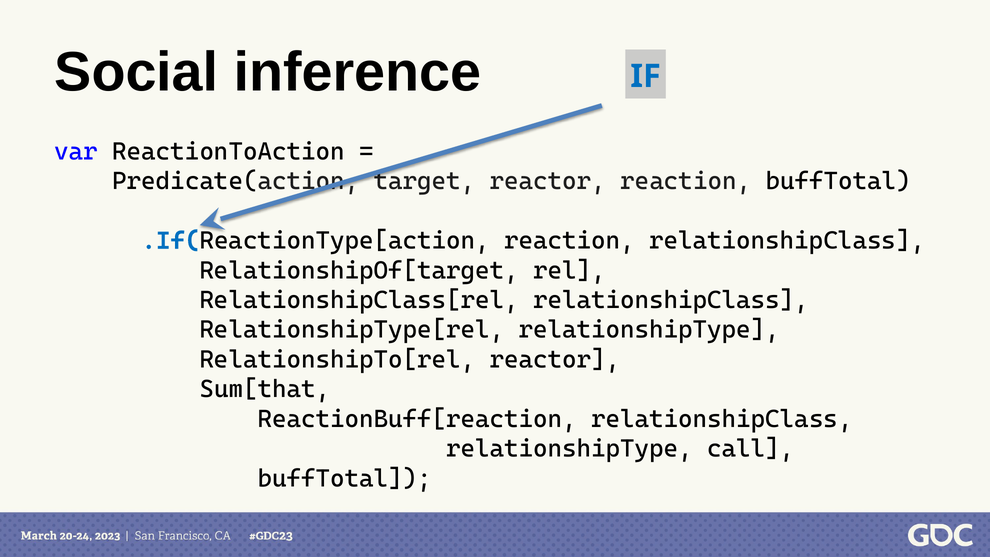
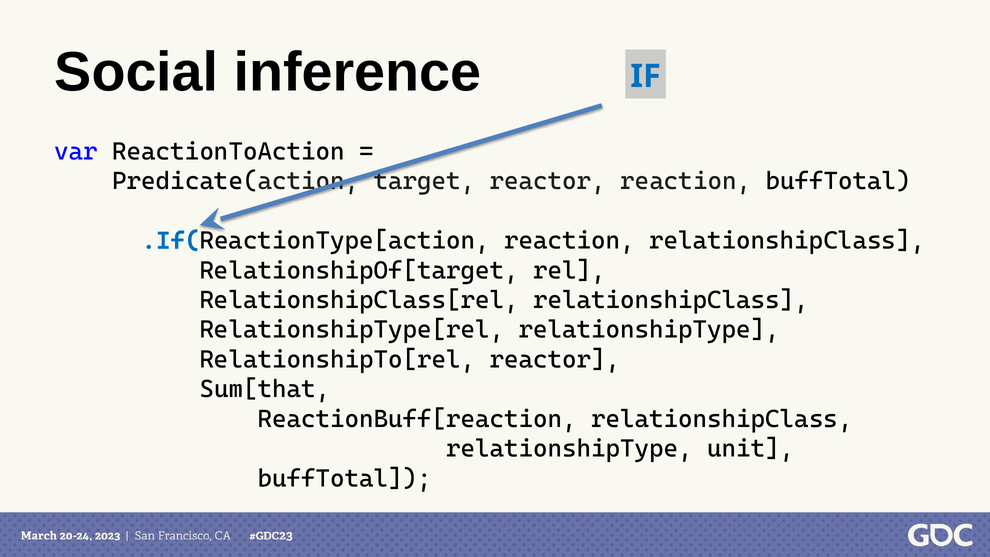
call: call -> unit (751, 449)
